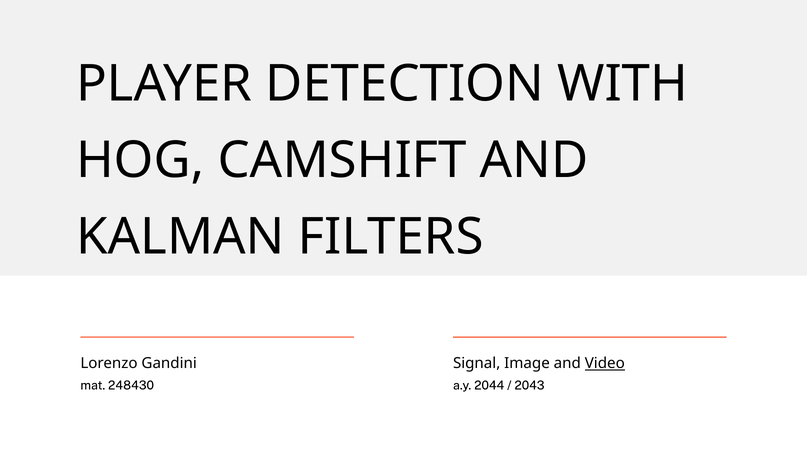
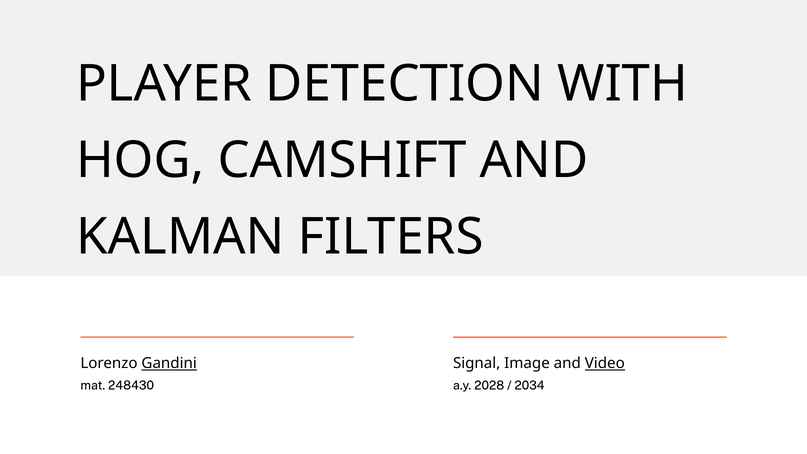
Gandini underline: none -> present (169, 363)
2044: 2044 -> 2028 (489, 385)
2043: 2043 -> 2034 (529, 385)
